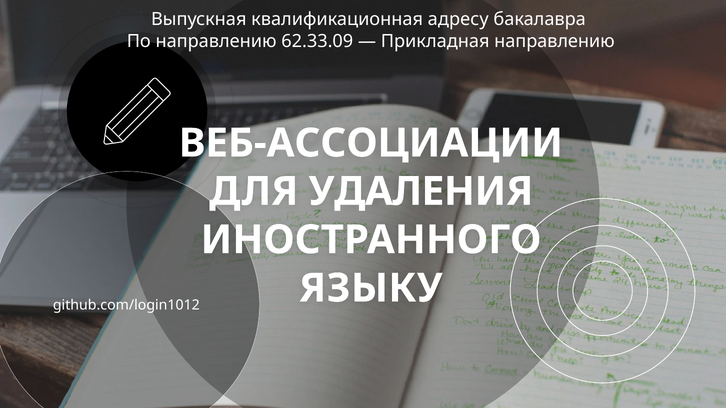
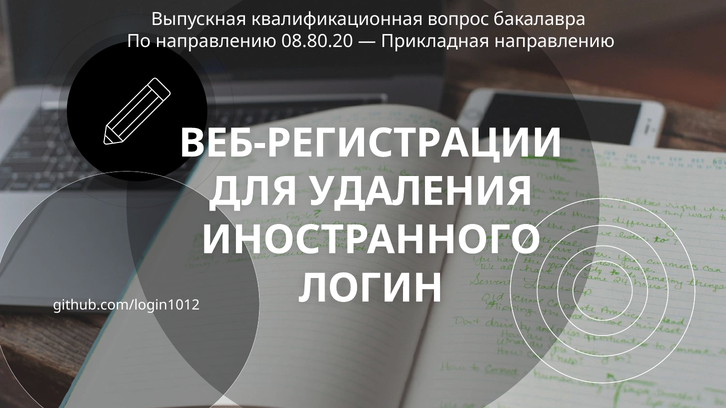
адресу: адресу -> вопрос (458, 19)
62.33.09: 62.33.09 -> 08.80.20 (317, 41)
ВЕБ-АССОЦИАЦИИ: ВЕБ-АССОЦИАЦИИ -> ВЕБ-РЕГИСТРАЦИИ (371, 143)
ЯЗЫКУ: ЯЗЫКУ -> ЛОГИН (371, 289)
